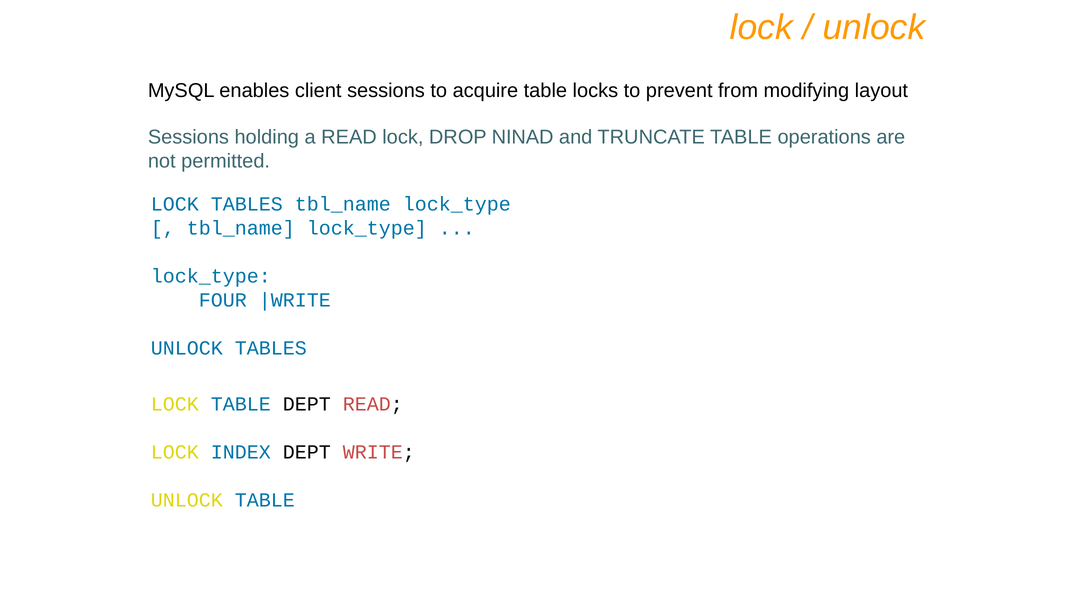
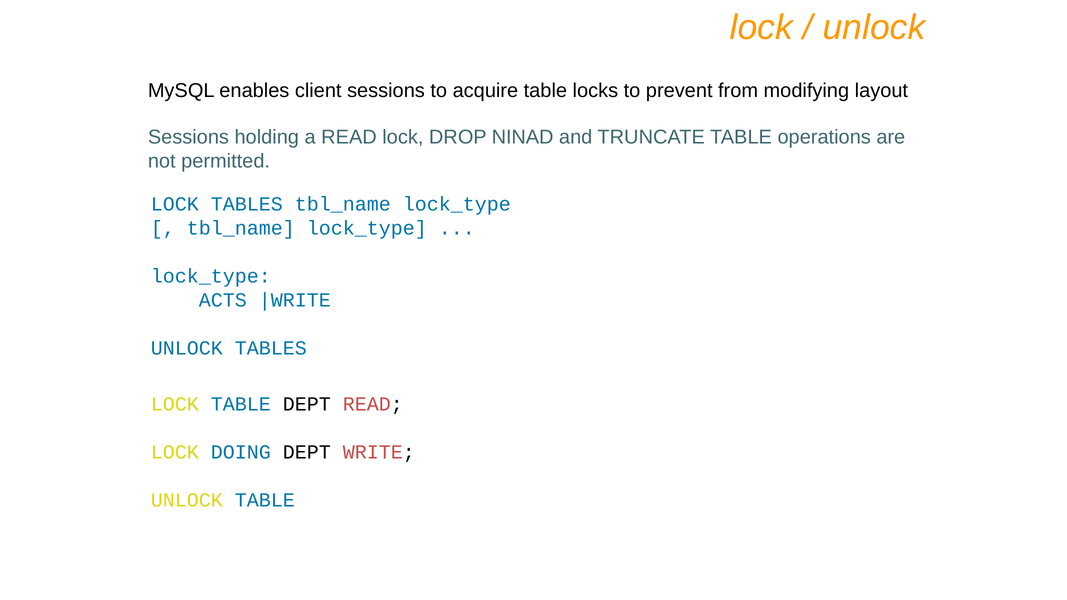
FOUR: FOUR -> ACTS (223, 300)
INDEX: INDEX -> DOING (241, 452)
